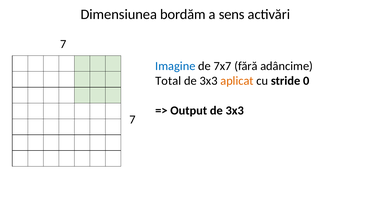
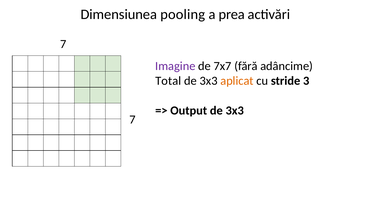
bordăm: bordăm -> pooling (183, 14)
sens: sens -> prea (232, 14)
Imagine colour: blue -> purple (175, 66)
0: 0 -> 3 (306, 81)
